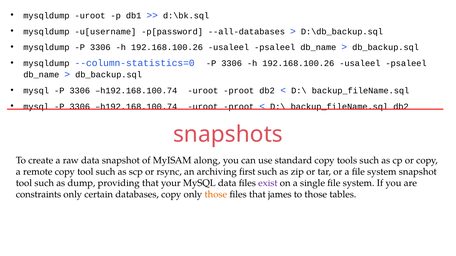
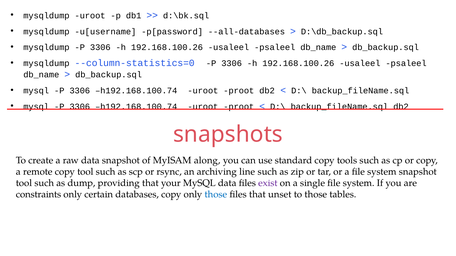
first: first -> line (247, 172)
those colour: orange -> blue (216, 195)
james: james -> unset (280, 195)
